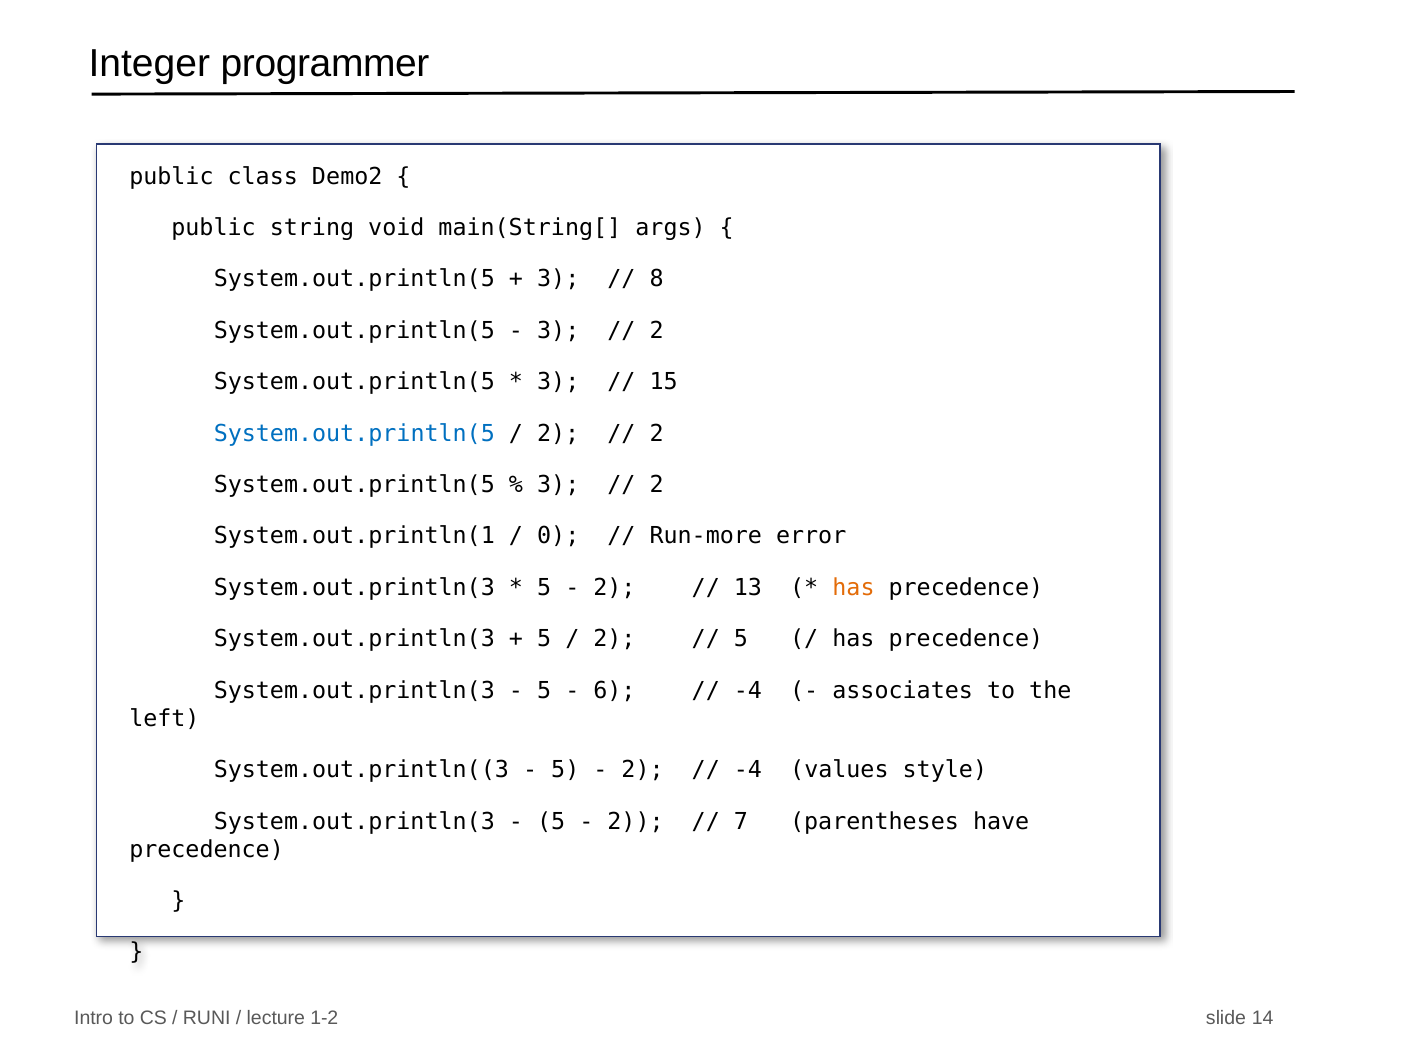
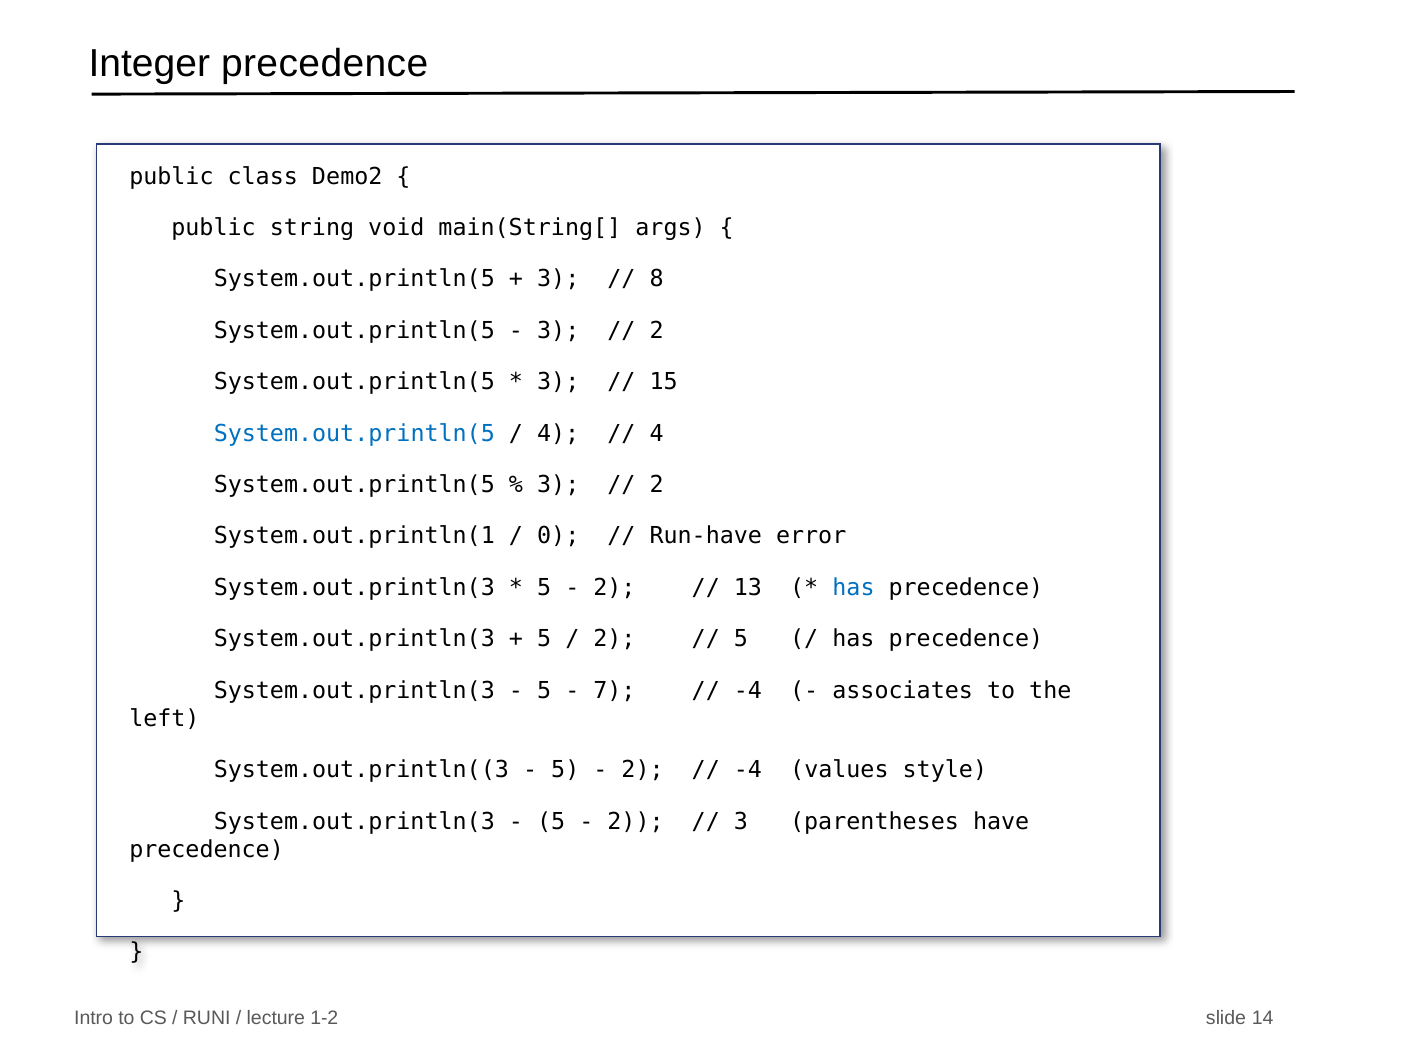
Integer programmer: programmer -> precedence (325, 63)
2: 2 -> 4 (558, 434)
2: 2 -> 4 (657, 434)
Run-more: Run-more -> Run-have (706, 536)
has colour: orange -> blue (854, 588)
6: 6 -> 7 (614, 691)
7: 7 -> 3 (741, 822)
